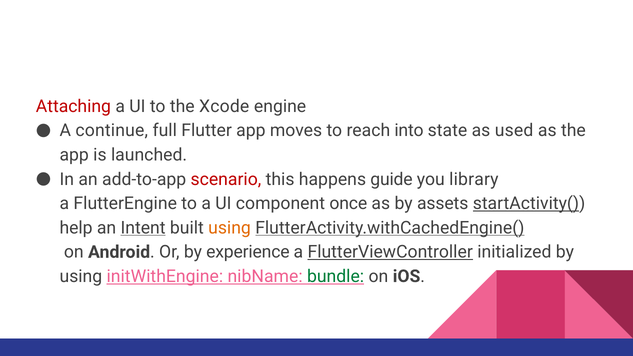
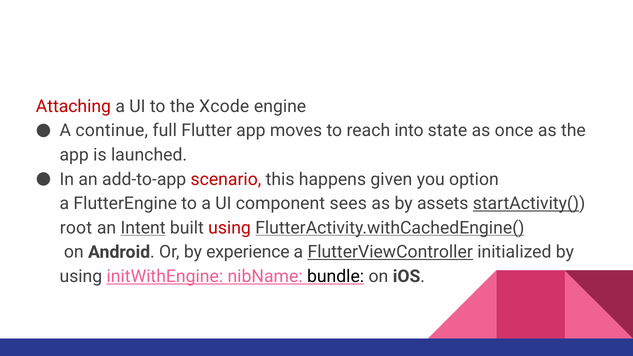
used: used -> once (514, 131)
guide: guide -> given (391, 179)
library: library -> option (474, 179)
once: once -> sees (348, 204)
help: help -> root (76, 228)
using colour: orange -> red (230, 228)
bundle colour: green -> black (336, 276)
